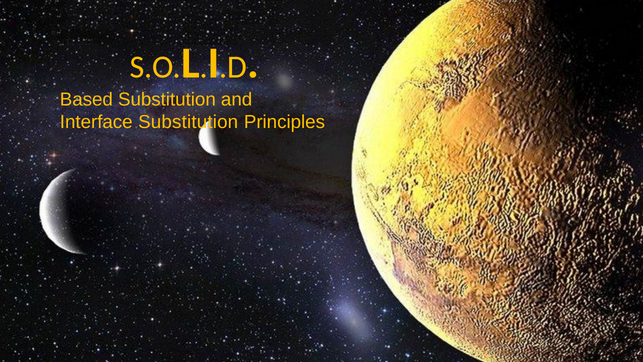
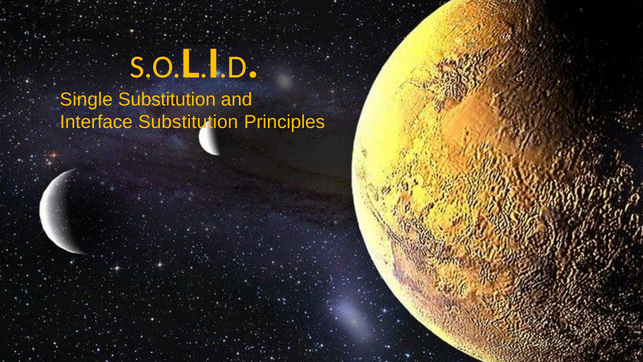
Based: Based -> Single (86, 99)
